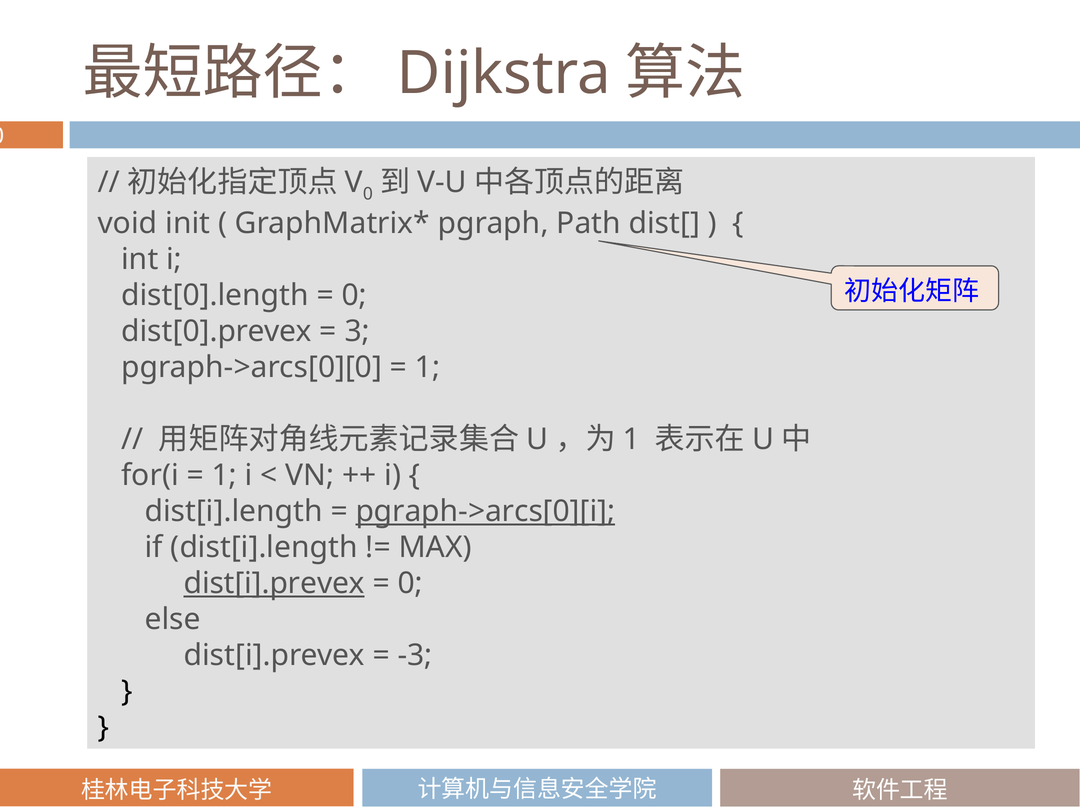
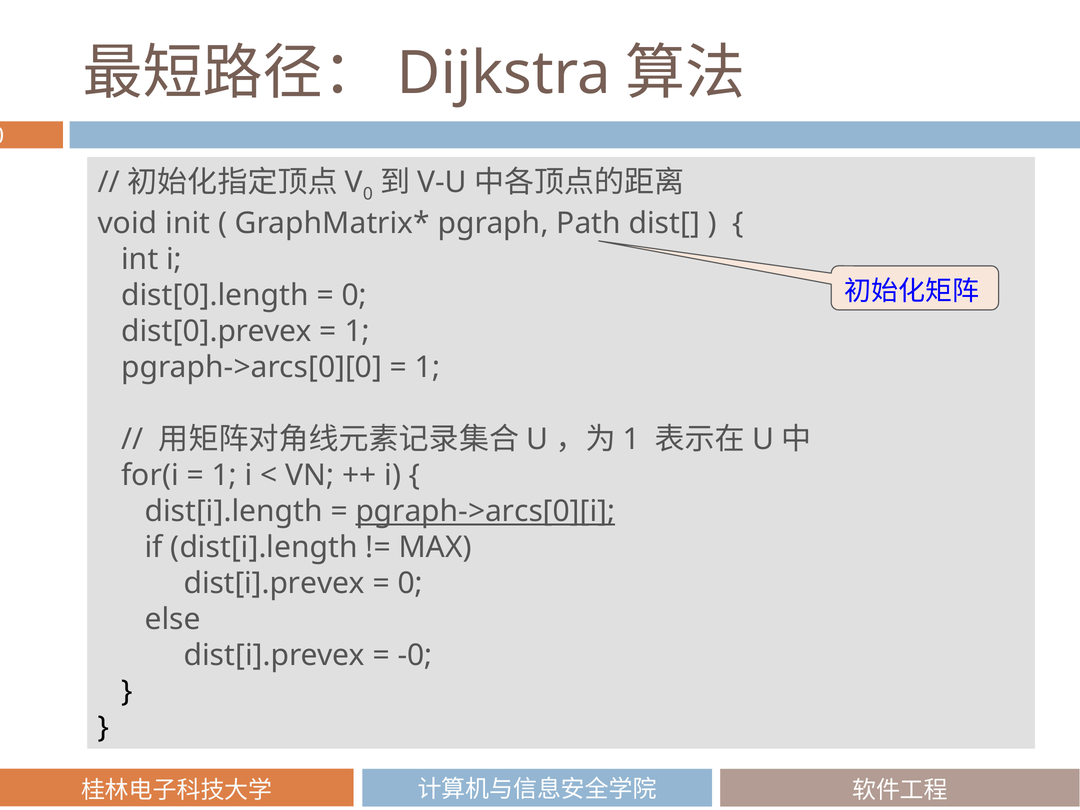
3: 3 -> 1 (357, 331)
dist[i].prevex underline: present -> none (274, 583)
-3: -3 -> -0 (415, 656)
